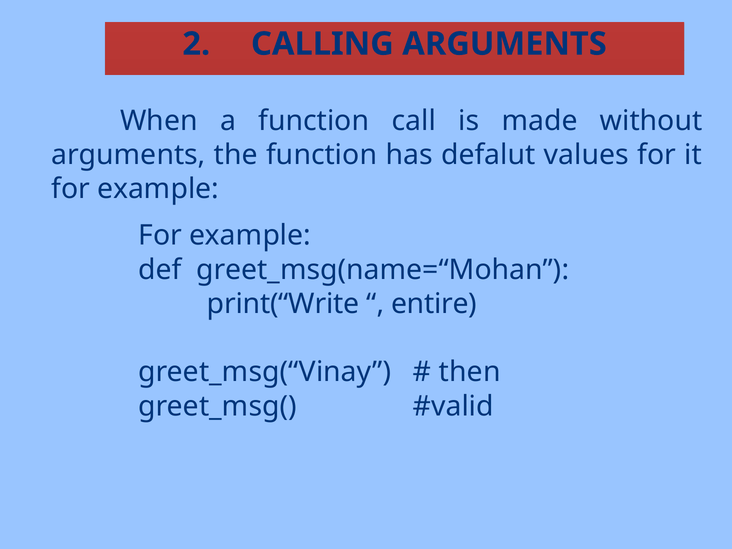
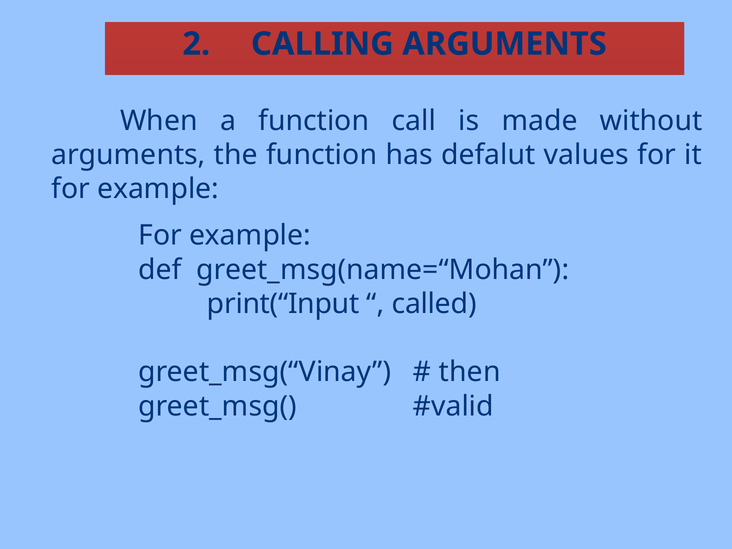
print(“Write: print(“Write -> print(“Input (283, 304)
entire: entire -> called (434, 304)
